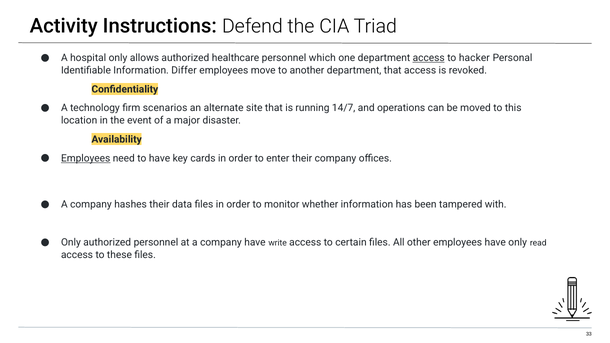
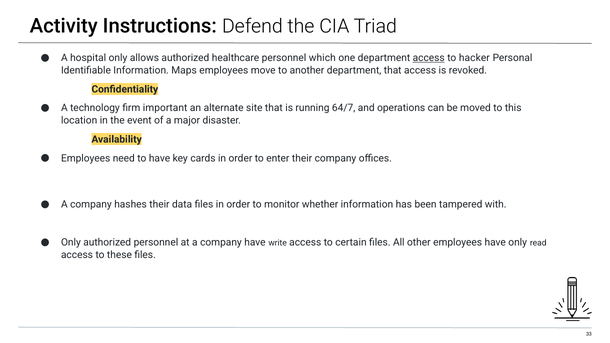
Differ: Differ -> Maps (184, 70)
scenarios: scenarios -> important (165, 108)
14/7: 14/7 -> 64/7 (344, 108)
Employees underline: present -> none (86, 158)
